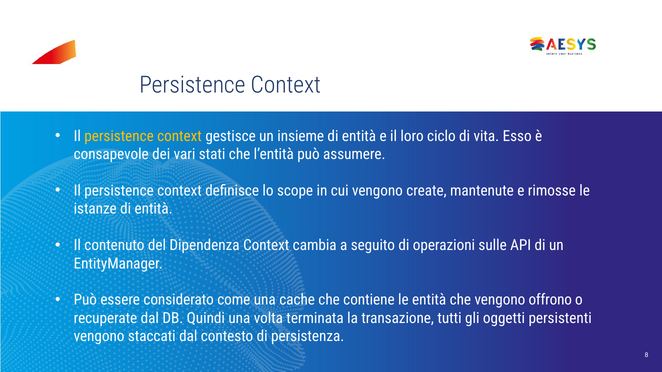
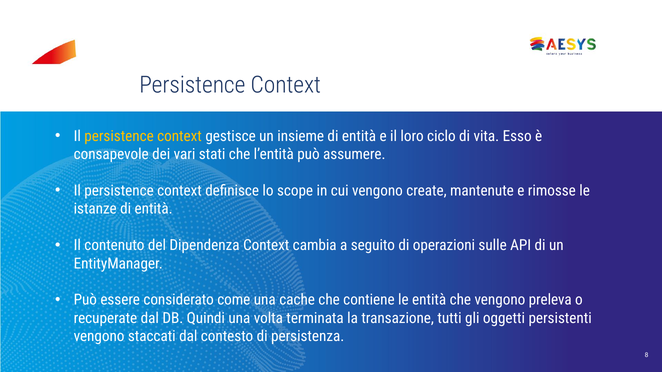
offrono: offrono -> preleva (550, 300)
